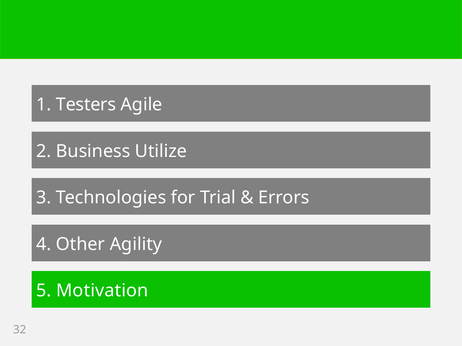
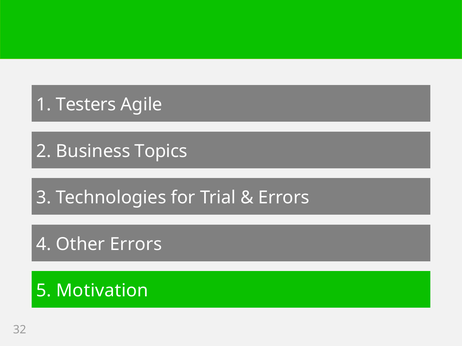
Utilize: Utilize -> Topics (161, 151)
Other Agility: Agility -> Errors (136, 244)
